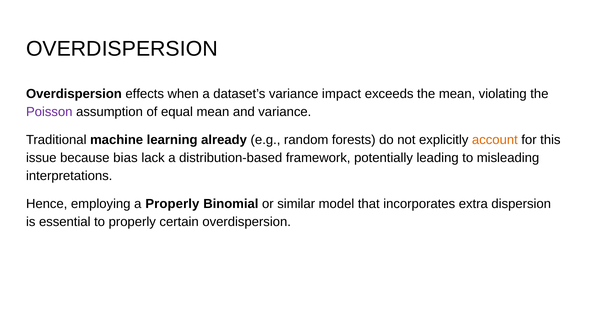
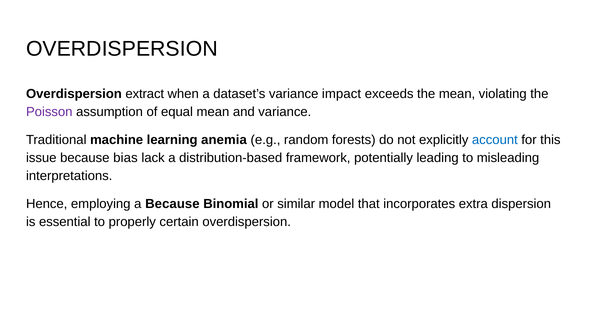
effects: effects -> extract (145, 94)
already: already -> anemia (224, 140)
account colour: orange -> blue (495, 140)
a Properly: Properly -> Because (172, 204)
